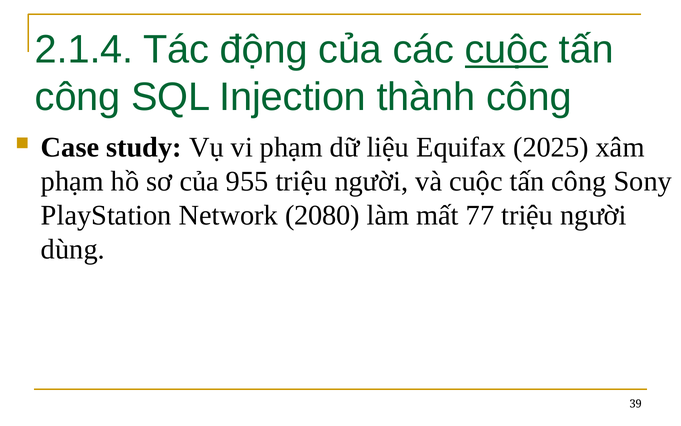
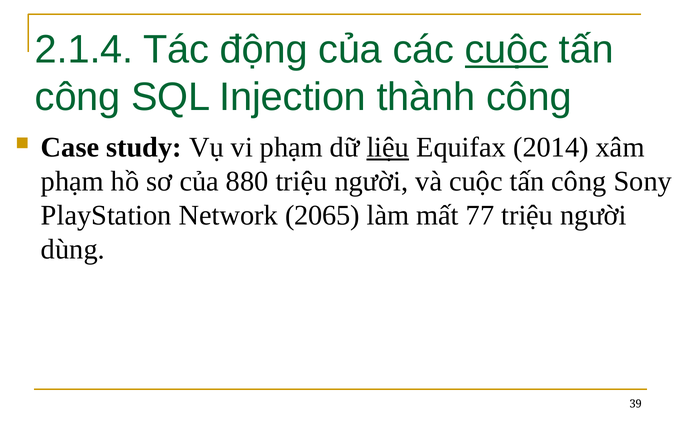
liệu underline: none -> present (388, 147)
2025: 2025 -> 2014 (551, 147)
955: 955 -> 880 (247, 181)
2080: 2080 -> 2065 (322, 215)
